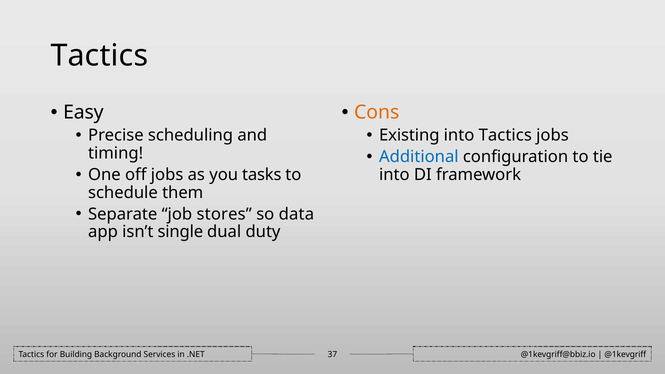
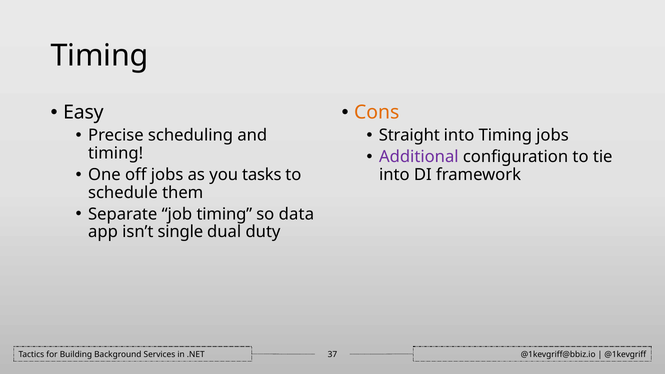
Tactics: Tactics -> Timing (100, 56)
Existing: Existing -> Straight (409, 135)
into Tactics: Tactics -> Timing (505, 135)
Additional colour: blue -> purple (419, 157)
job stores: stores -> timing (224, 214)
